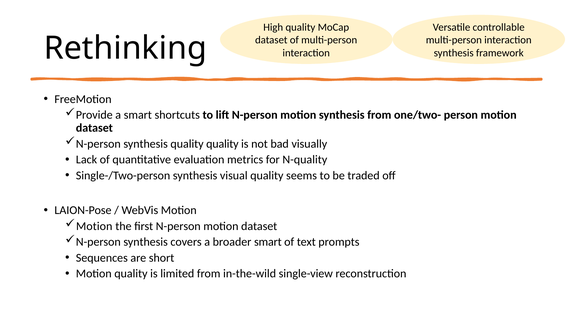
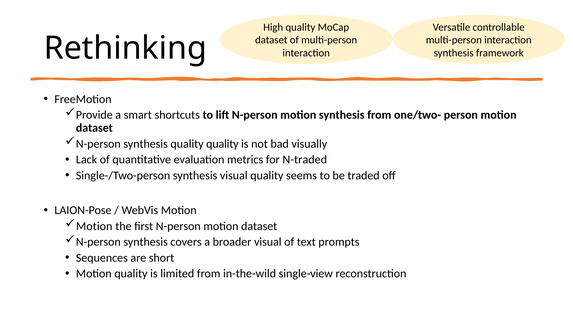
N-quality: N-quality -> N-traded (305, 160)
broader smart: smart -> visual (268, 242)
